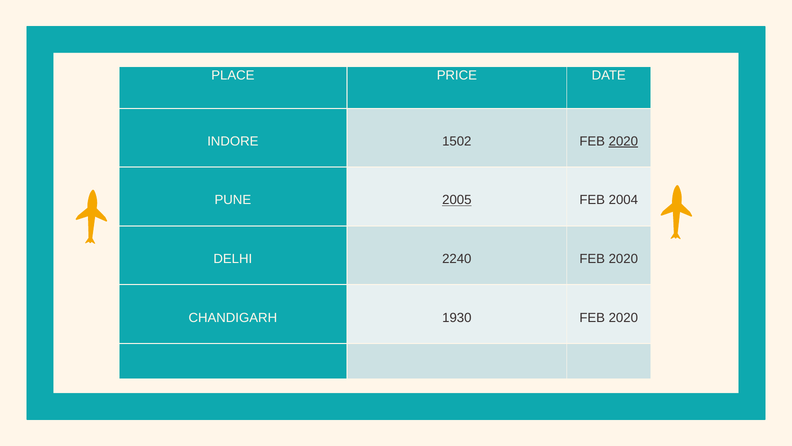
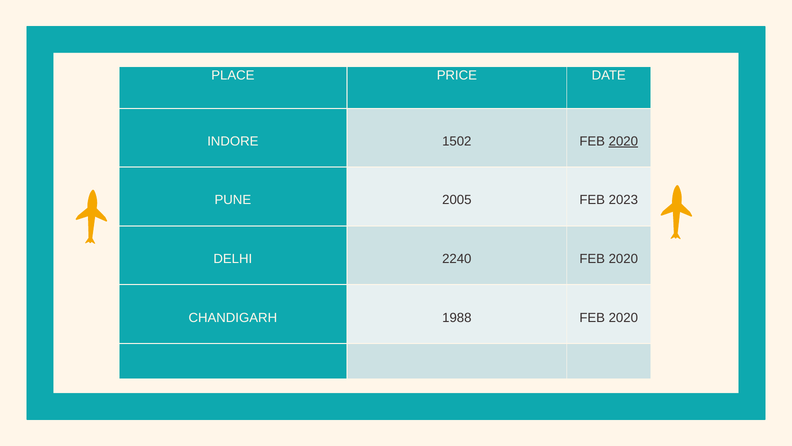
2005 underline: present -> none (457, 200)
2004: 2004 -> 2023 (623, 200)
1930: 1930 -> 1988 (457, 317)
